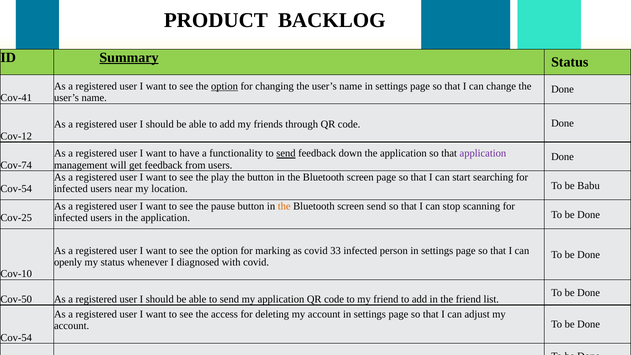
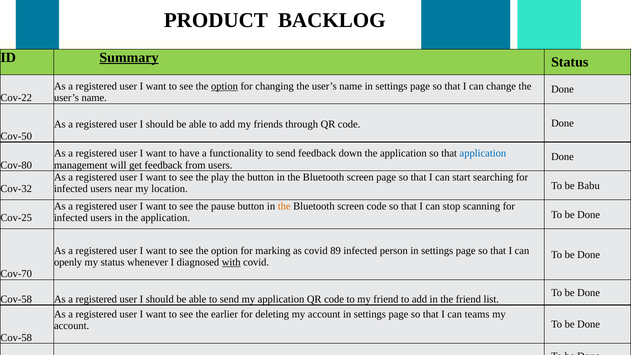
Cov-41: Cov-41 -> Cov-22 (16, 98)
Cov-12: Cov-12 -> Cov-50 (16, 136)
send underline: present -> none (286, 153)
application colour: purple -> blue (483, 153)
Cov-74: Cov-74 -> Cov-80 (16, 165)
Cov-54: Cov-54 -> Cov-32 (16, 189)
screen send: send -> code (377, 206)
33: 33 -> 89 (336, 251)
with underline: none -> present (231, 262)
Cov-10: Cov-10 -> Cov-70 (16, 274)
Cov-50: Cov-50 -> Cov-58 (16, 299)
access: access -> earlier (224, 314)
adjust: adjust -> teams (477, 314)
Cov-54: Cov-54 -> Cov-58 (16, 337)
